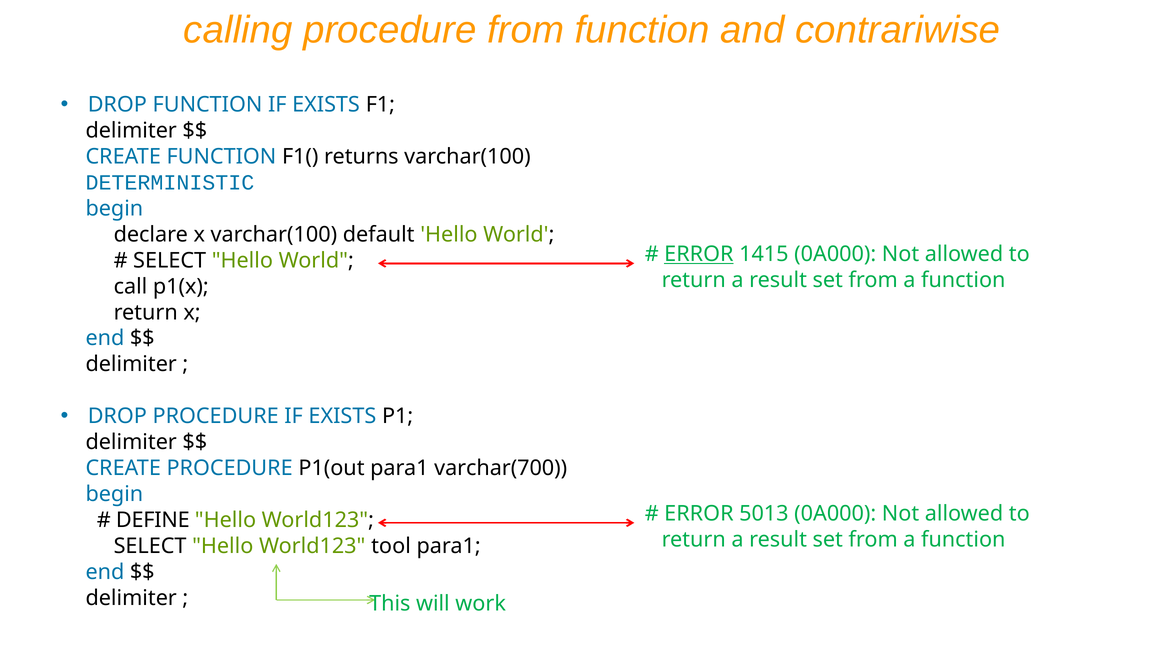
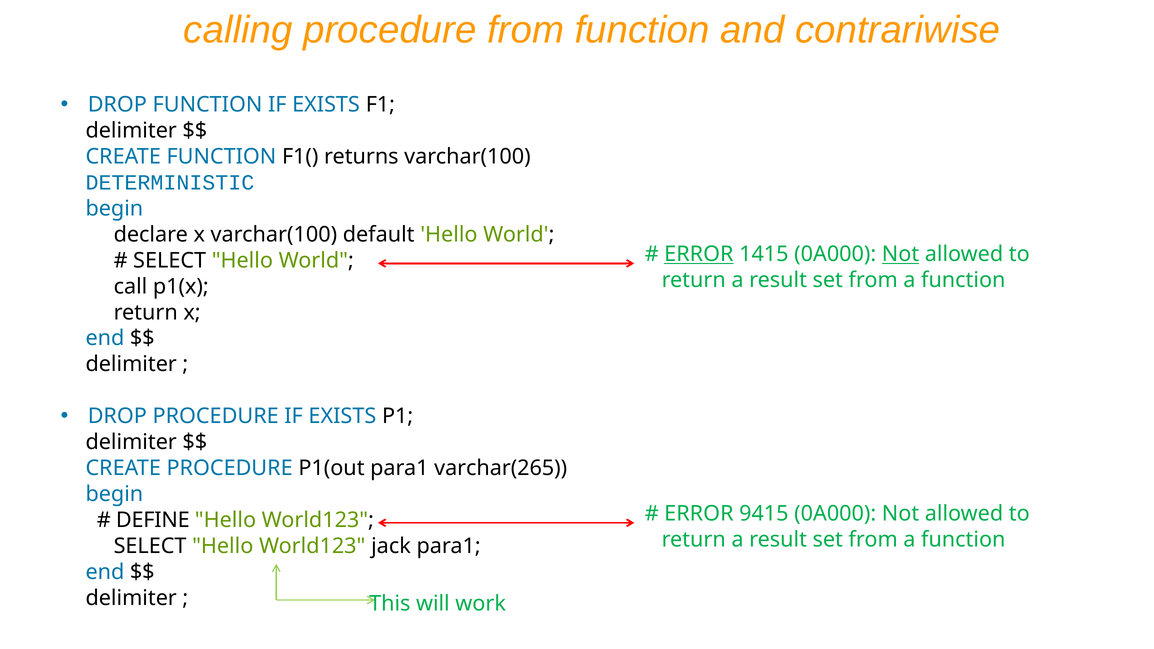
Not underline: none -> present (901, 254)
varchar(700: varchar(700 -> varchar(265 (501, 468)
5013: 5013 -> 9415 (764, 514)
tool: tool -> jack (391, 546)
